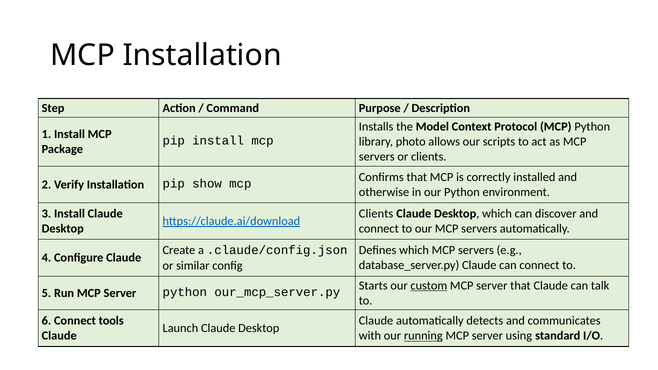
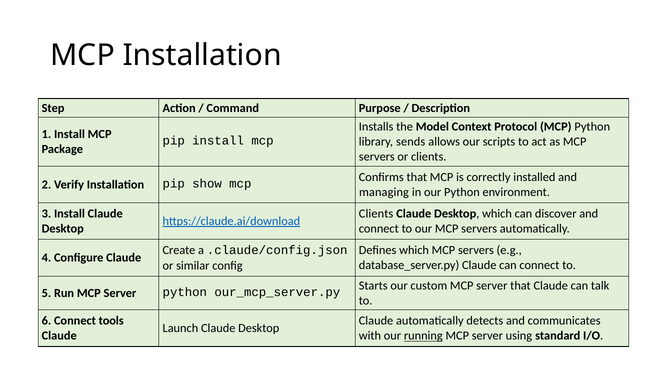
photo: photo -> sends (411, 142)
otherwise: otherwise -> managing (384, 192)
custom underline: present -> none (429, 286)
